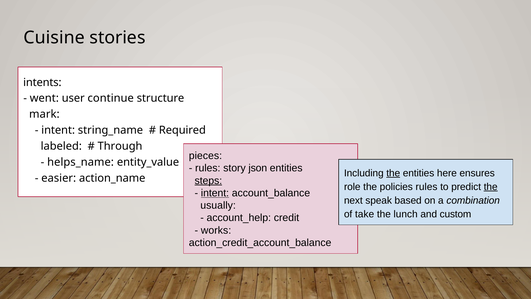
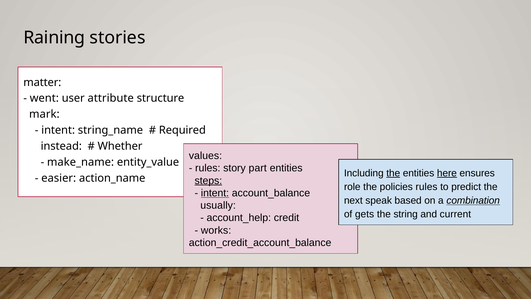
Cuisine: Cuisine -> Raining (54, 37)
intents: intents -> matter (42, 82)
continue: continue -> attribute (111, 98)
labeled: labeled -> instead (61, 146)
Through: Through -> Whether (120, 146)
pieces: pieces -> values (205, 156)
helps_name: helps_name -> make_name (81, 162)
json: json -> part (258, 168)
here underline: none -> present (447, 173)
the underline: present -> none (491, 187)
combination underline: none -> present (473, 200)
take: take -> gets (365, 214)
lunch: lunch -> string (406, 214)
custom: custom -> current (455, 214)
